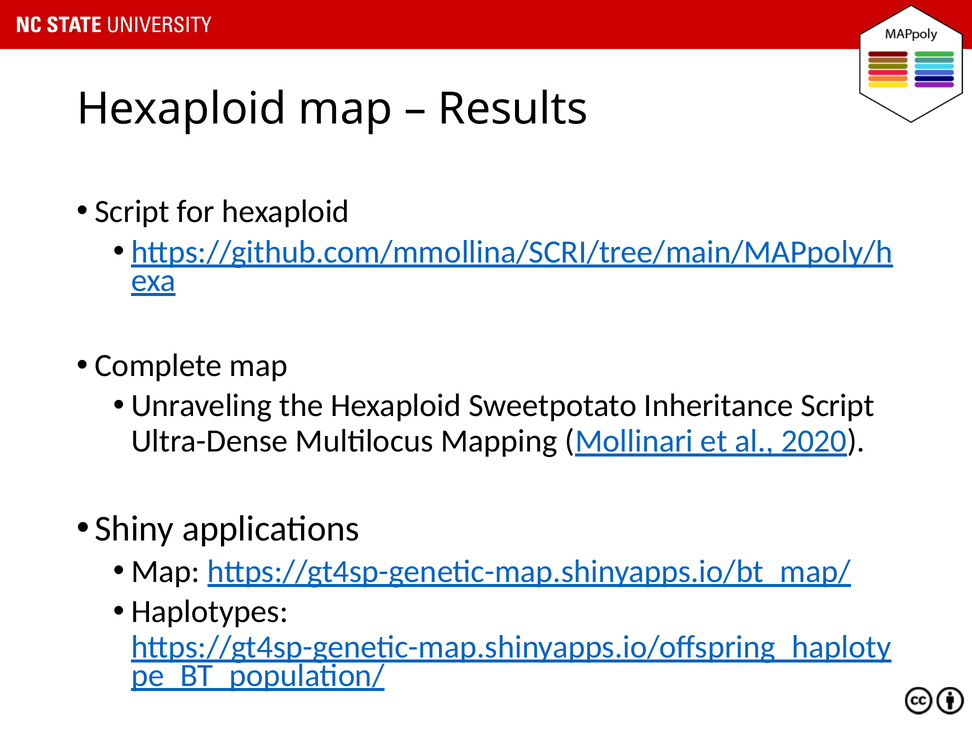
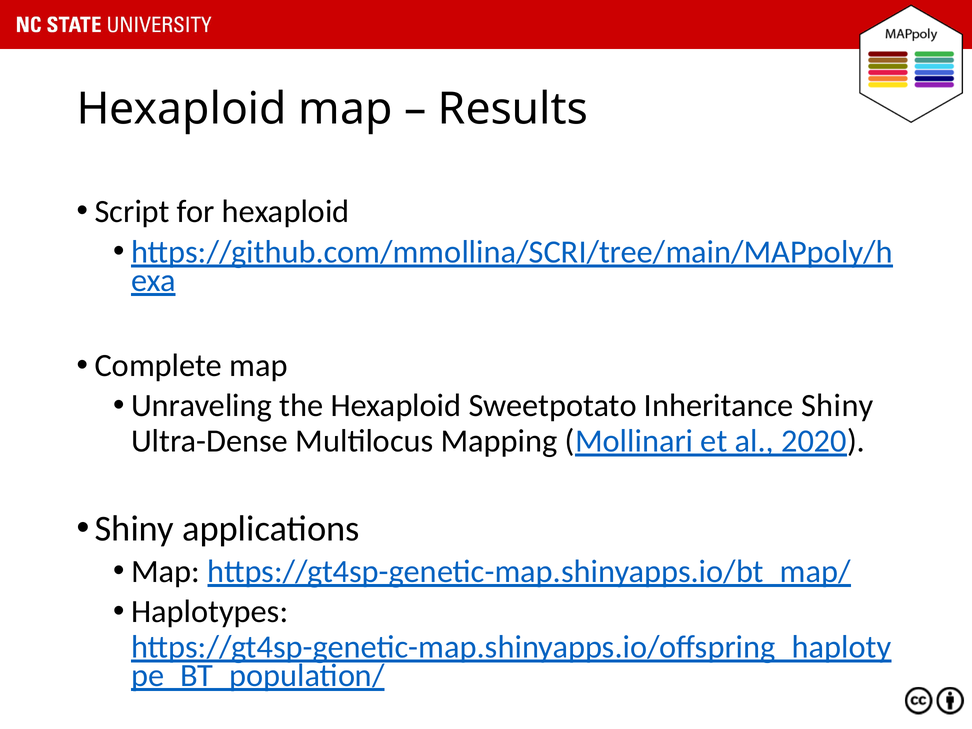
Inheritance Script: Script -> Shiny (837, 406)
